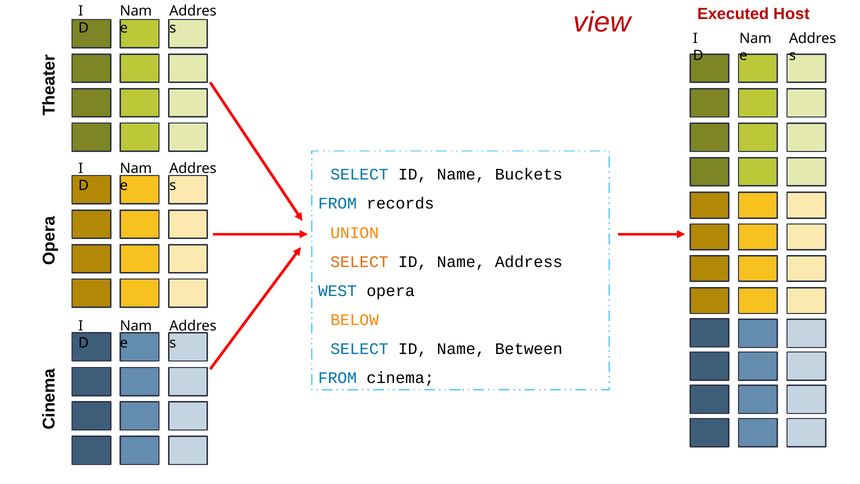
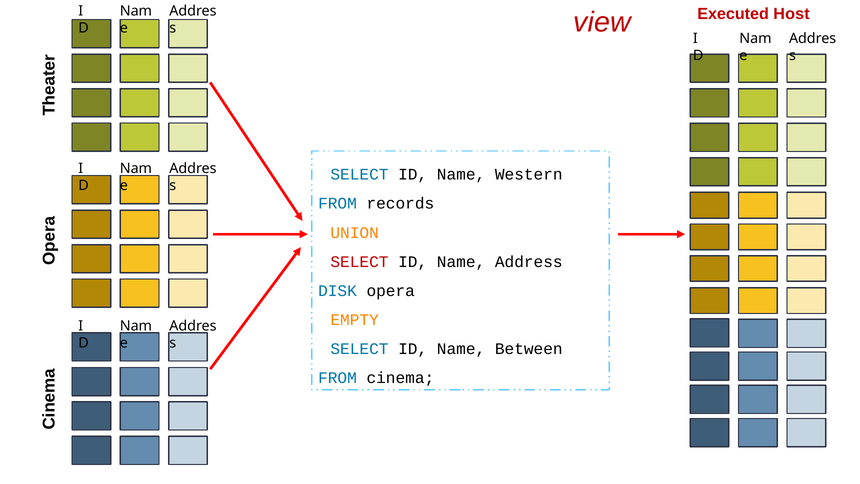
Buckets: Buckets -> Western (529, 175)
SELECT colour: orange -> red (359, 262)
WEST: WEST -> DISK (337, 291)
BELOW: BELOW -> EMPTY (355, 320)
